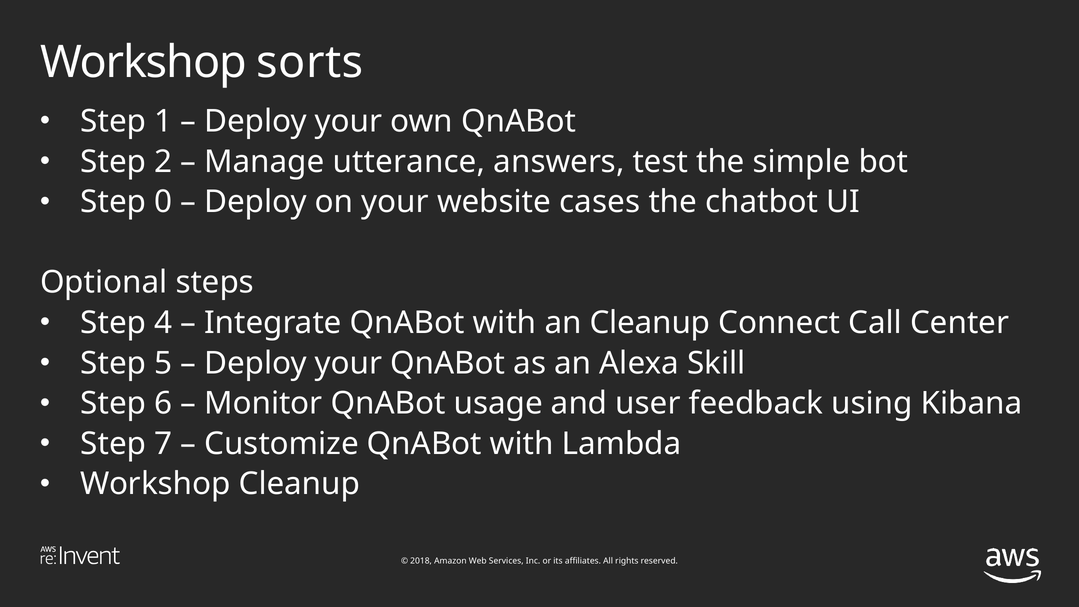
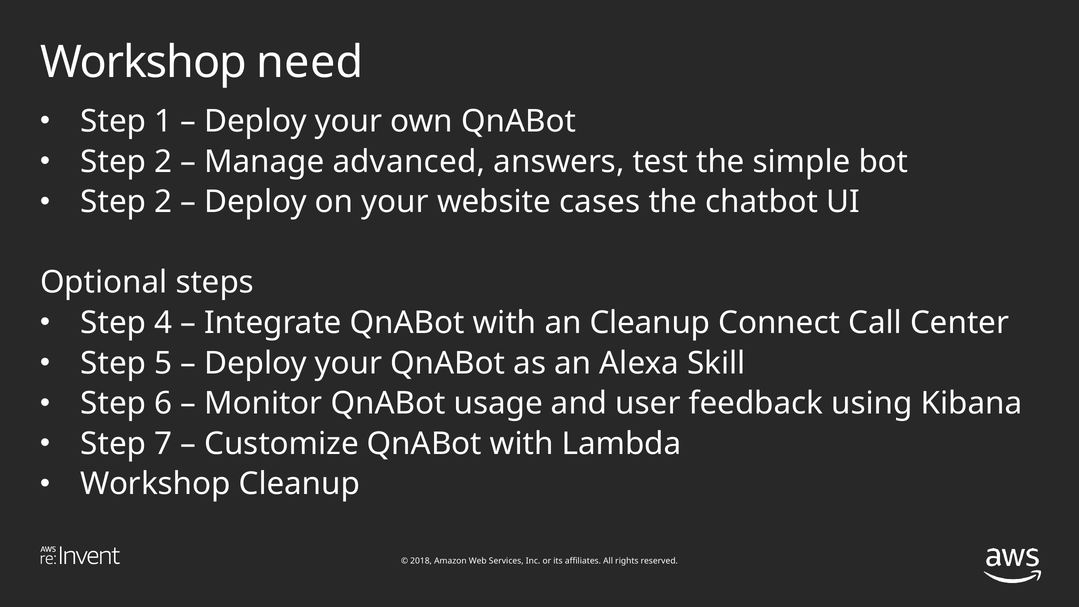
sorts: sorts -> need (310, 63)
utterance: utterance -> advanced (409, 162)
0: 0 -> 2 (163, 202)
